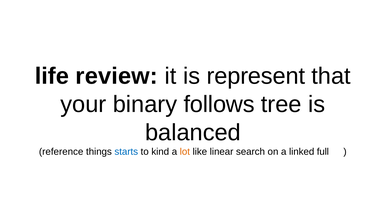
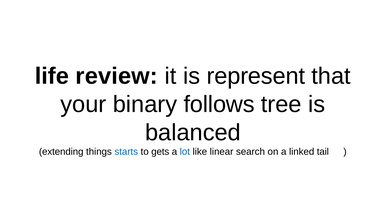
reference: reference -> extending (61, 152)
kind: kind -> gets (160, 152)
lot colour: orange -> blue (185, 152)
full: full -> tail (323, 152)
